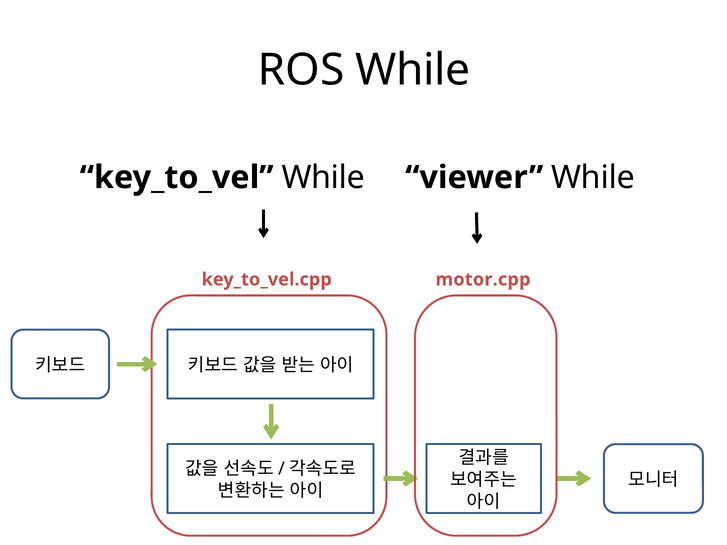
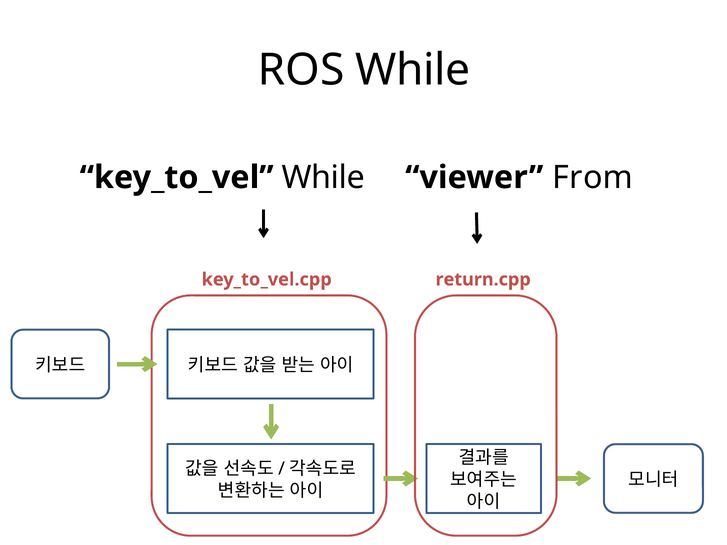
viewer While: While -> From (593, 178)
motor.cpp: motor.cpp -> return.cpp (483, 280)
